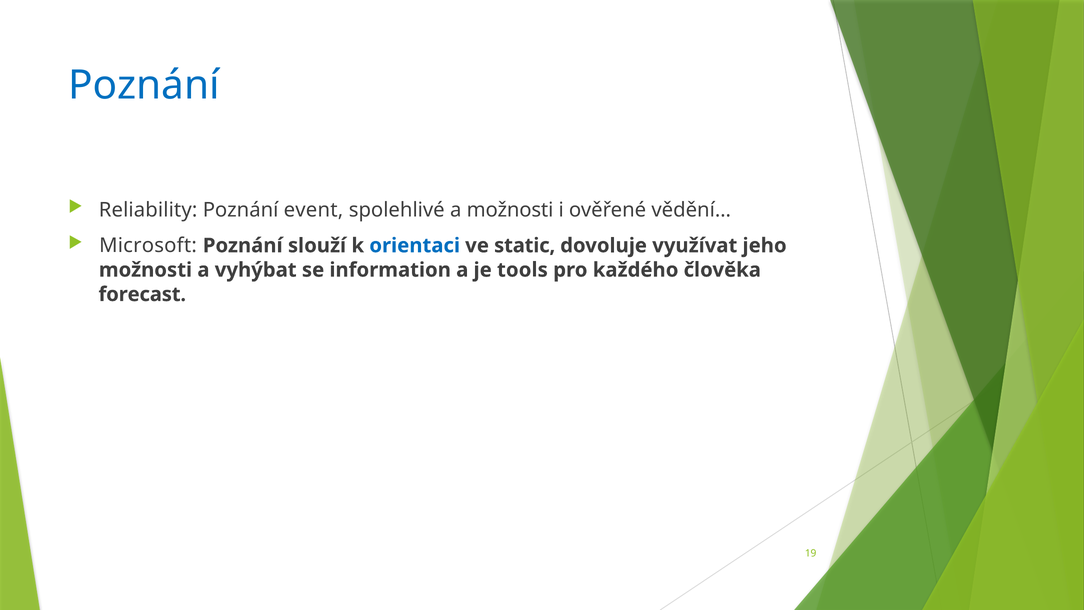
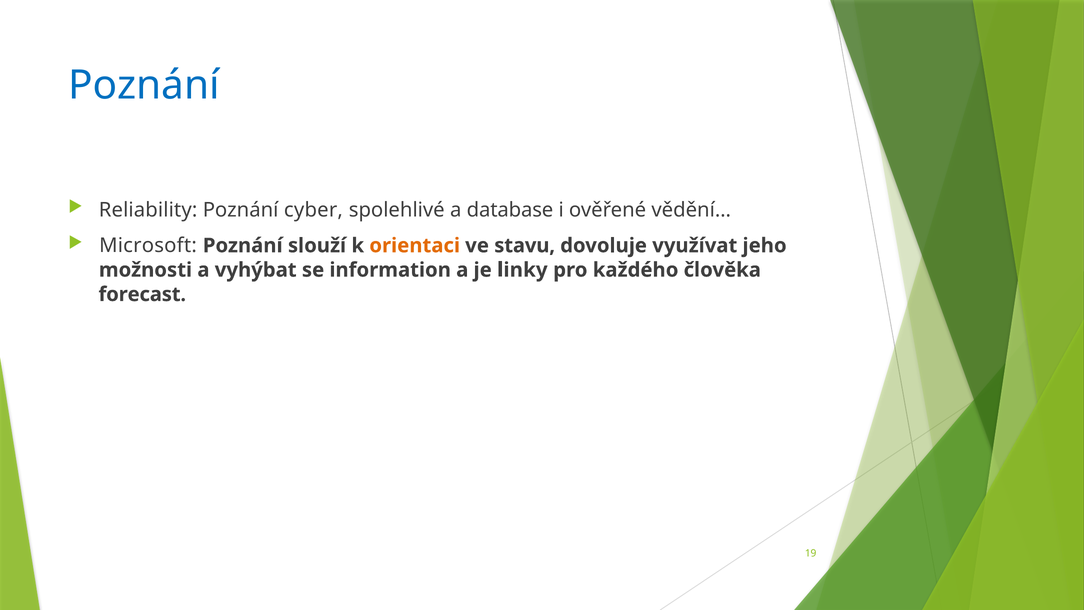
event: event -> cyber (313, 210)
a možnosti: možnosti -> database (510, 210)
orientaci colour: blue -> orange (415, 245)
static: static -> stavu (525, 245)
tools: tools -> linky (522, 270)
